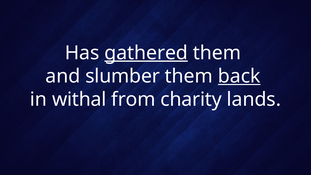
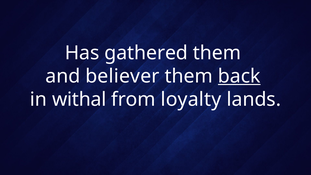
gathered underline: present -> none (146, 53)
slumber: slumber -> believer (122, 76)
charity: charity -> loyalty (191, 99)
